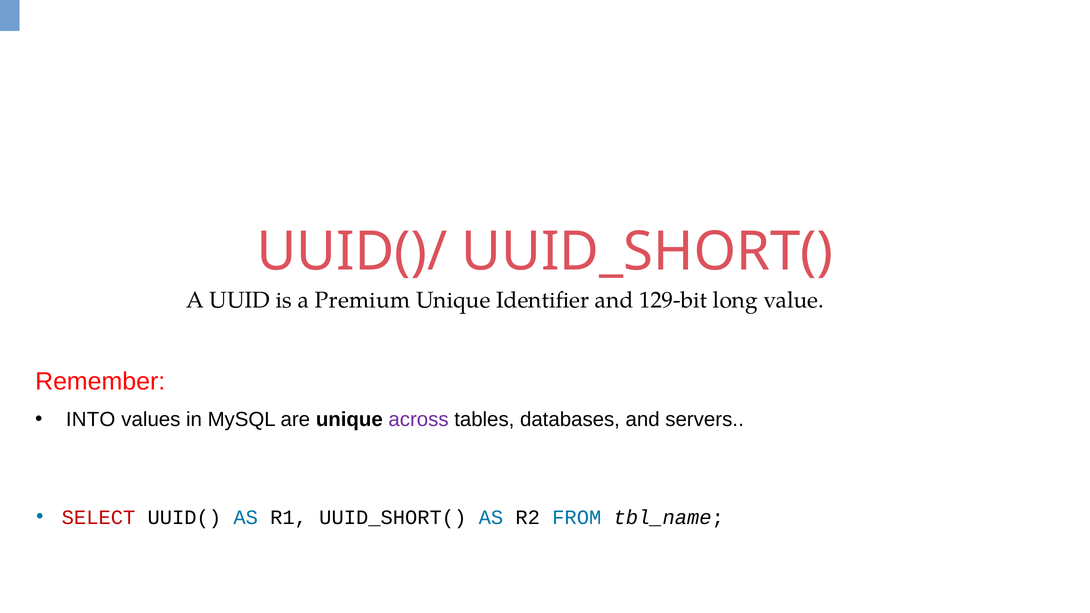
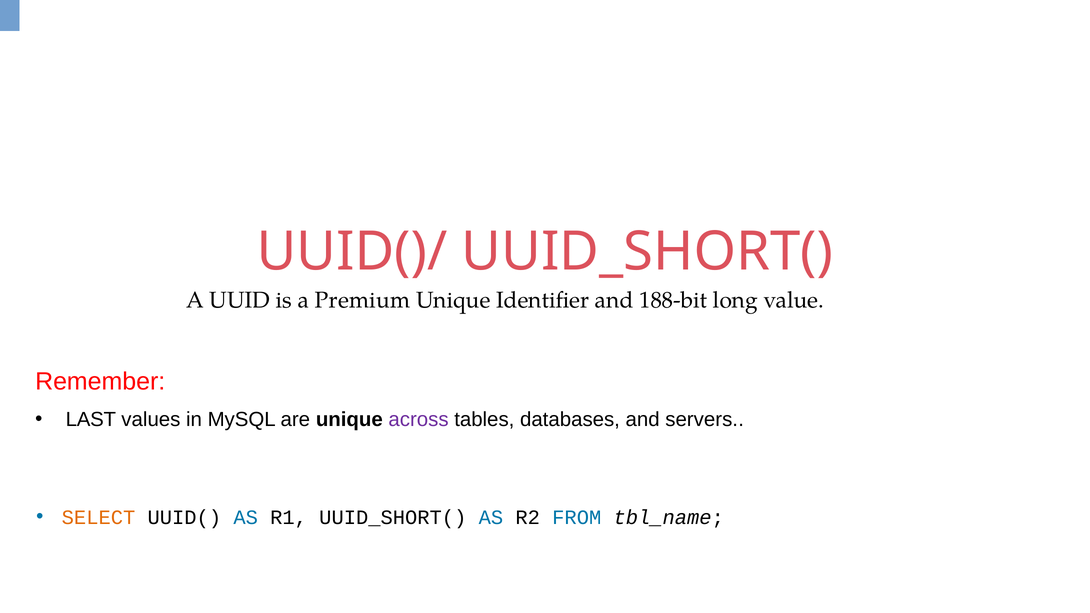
129-bit: 129-bit -> 188-bit (673, 300)
INTO: INTO -> LAST (91, 420)
SELECT colour: red -> orange (99, 517)
